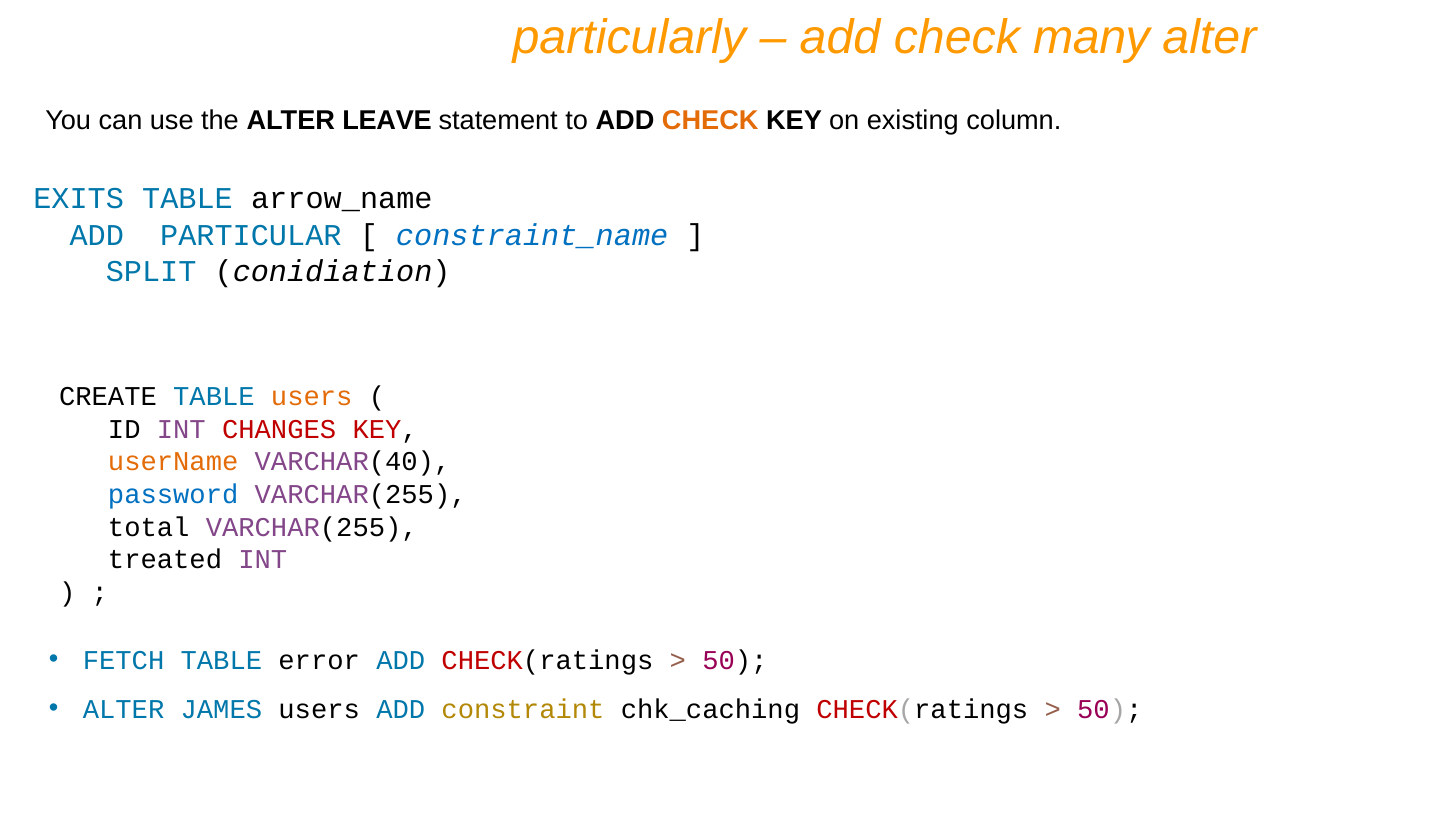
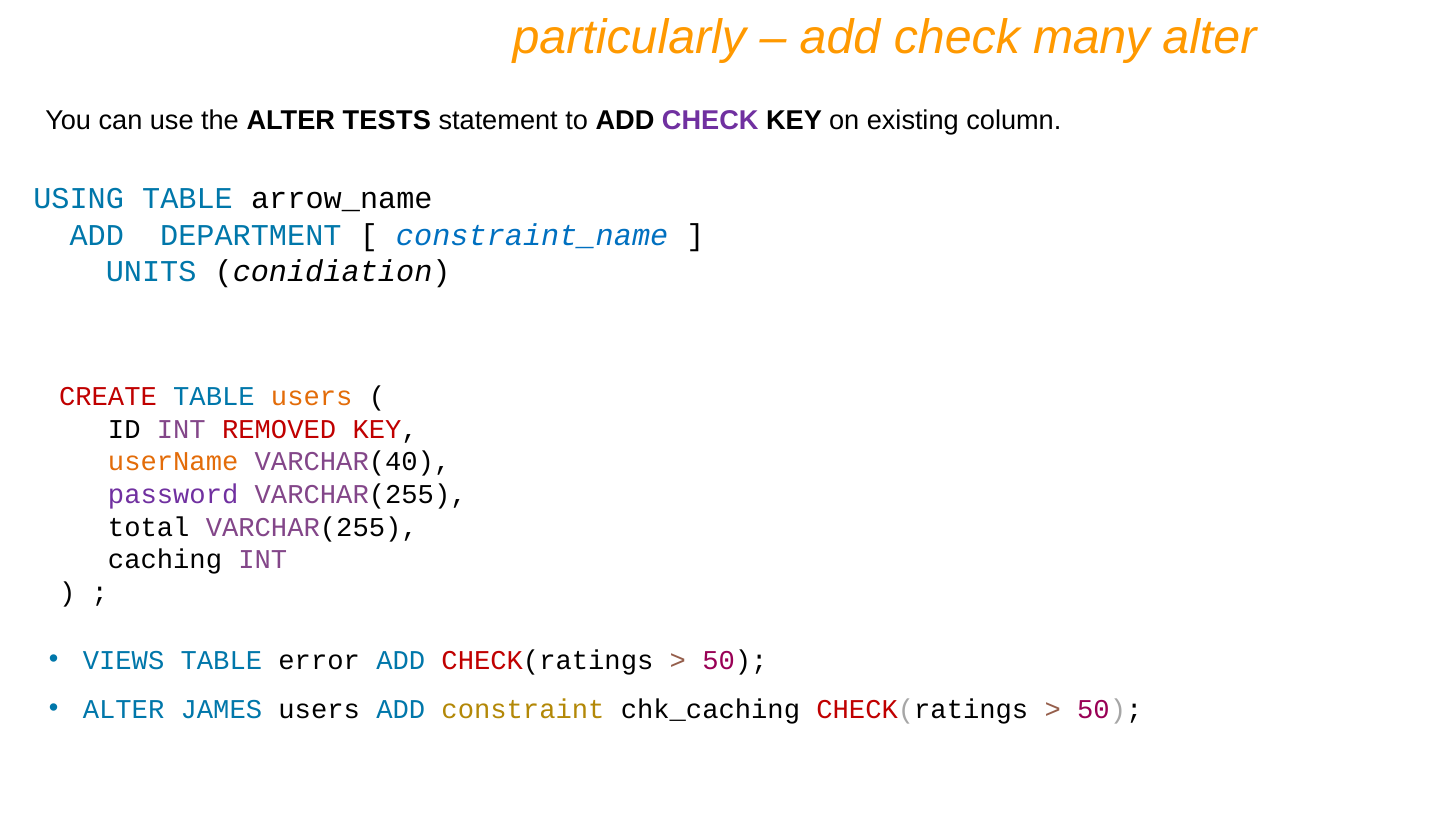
LEAVE: LEAVE -> TESTS (387, 121)
CHECK colour: orange -> purple (710, 121)
EXITS: EXITS -> USING (79, 199)
PARTICULAR: PARTICULAR -> DEPARTMENT (251, 235)
SPLIT: SPLIT -> UNITS (151, 271)
CREATE colour: black -> red (108, 397)
CHANGES: CHANGES -> REMOVED (279, 429)
password colour: blue -> purple (173, 495)
treated: treated -> caching (165, 560)
FETCH: FETCH -> VIEWS (124, 660)
